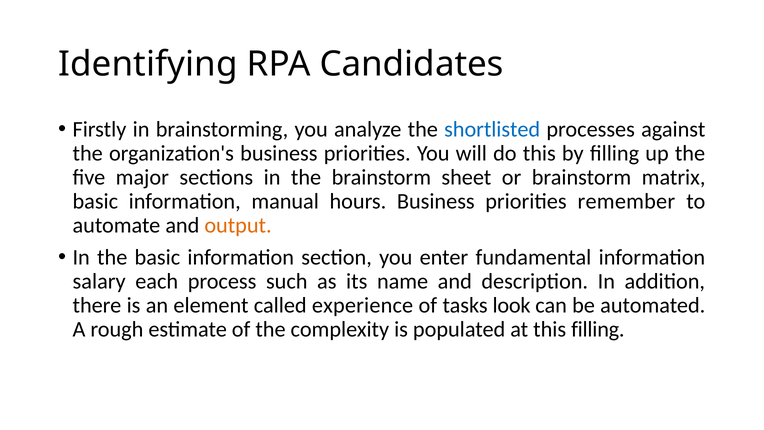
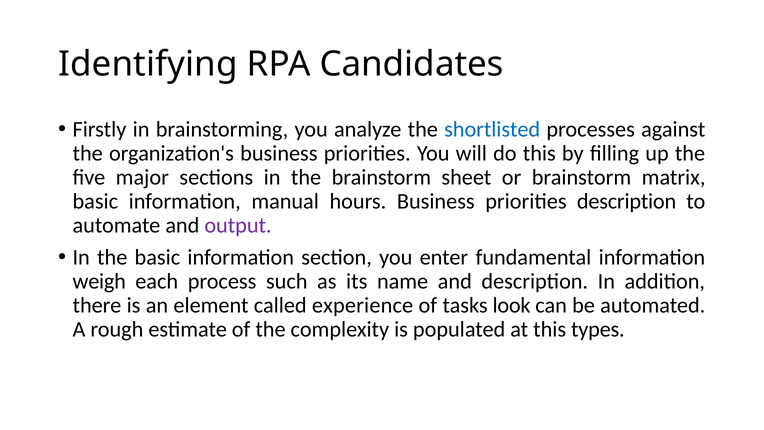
priorities remember: remember -> description (627, 201)
output colour: orange -> purple (238, 225)
salary: salary -> weigh (99, 281)
this filling: filling -> types (598, 329)
